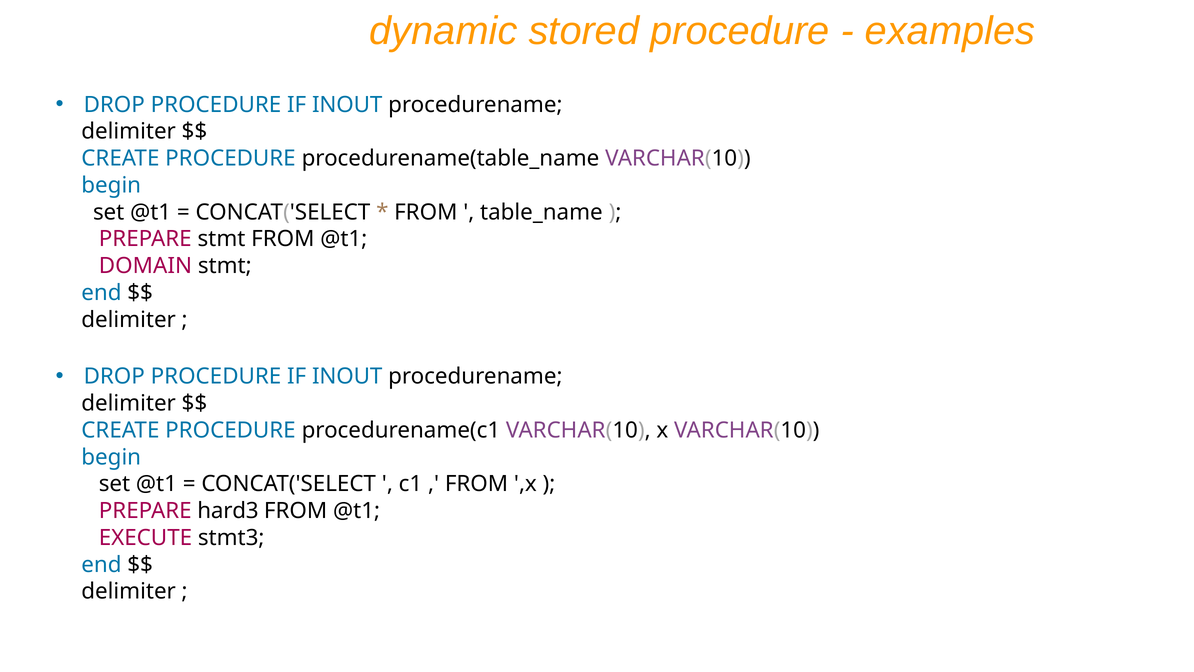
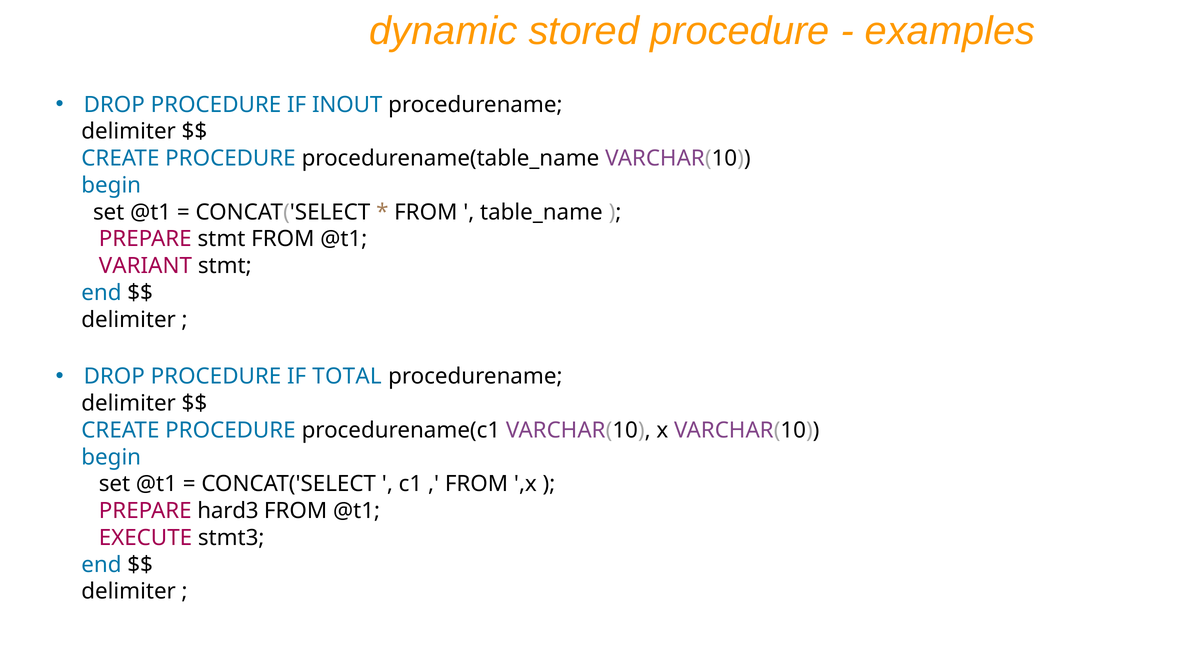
DOMAIN: DOMAIN -> VARIANT (145, 266)
INOUT: INOUT -> TOTAL (347, 376)
